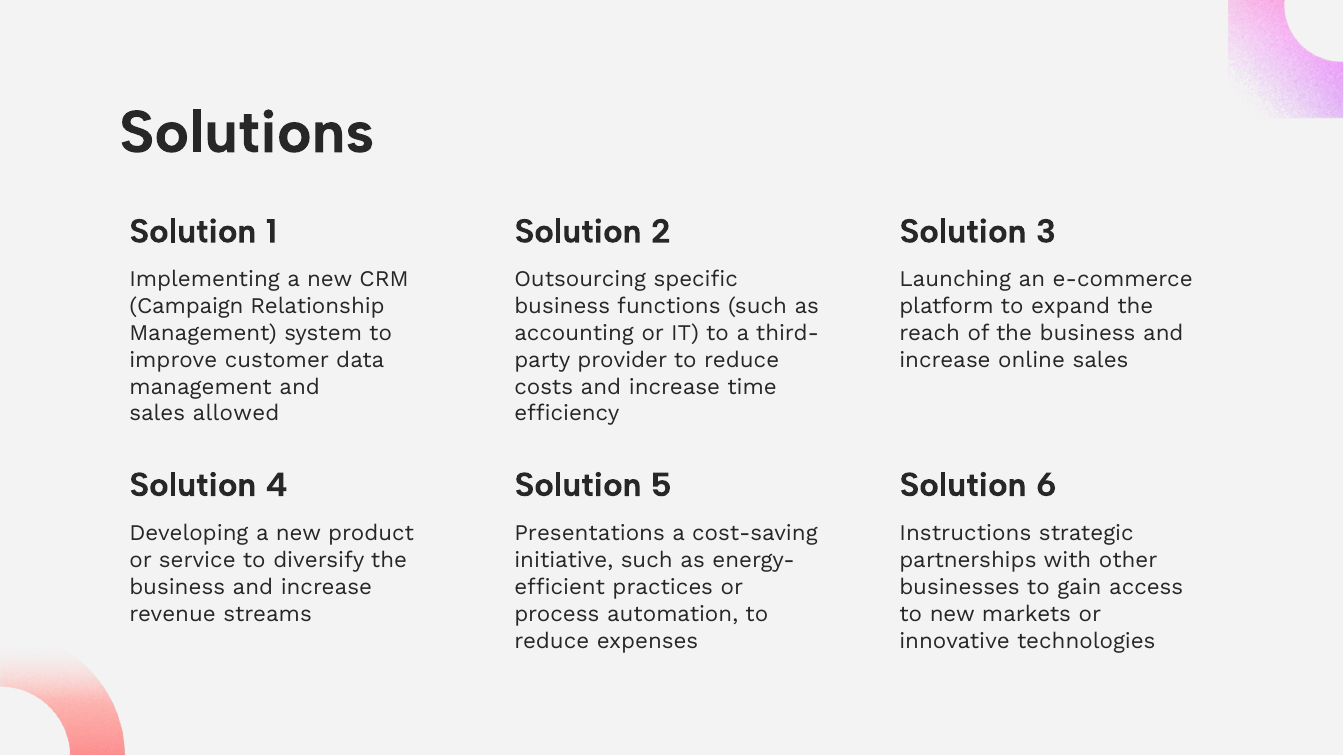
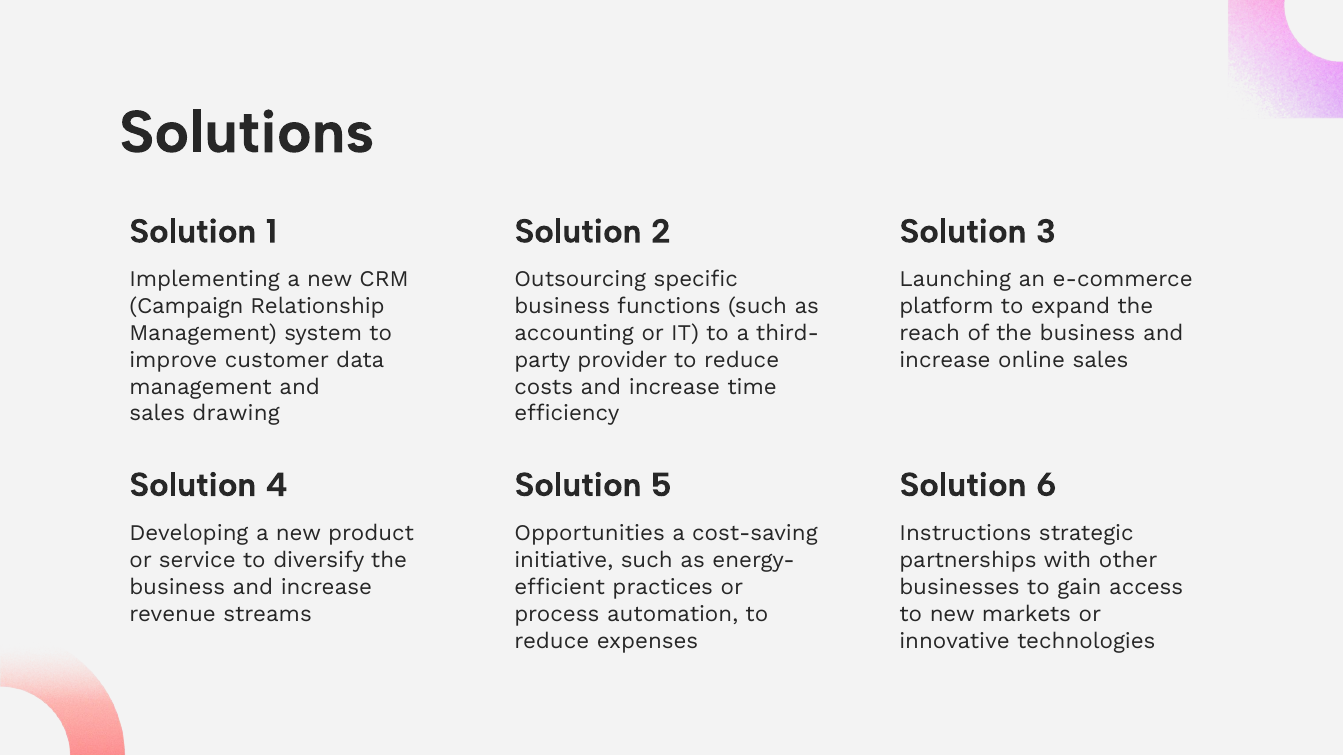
allowed: allowed -> drawing (236, 414)
Presentations: Presentations -> Opportunities (590, 534)
